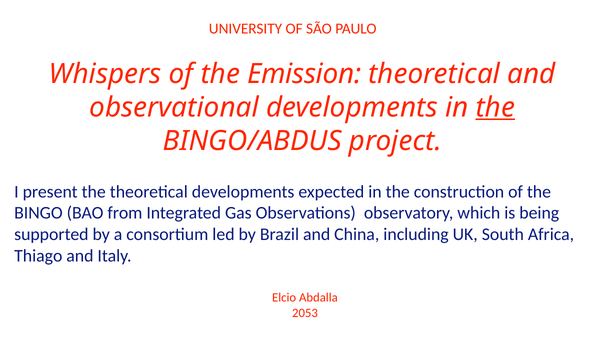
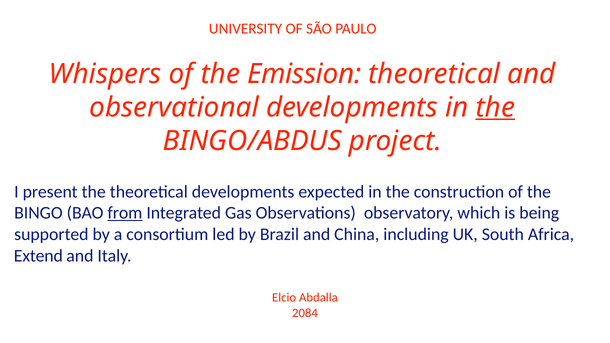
from underline: none -> present (125, 213)
Thiago: Thiago -> Extend (38, 256)
2053: 2053 -> 2084 (305, 313)
